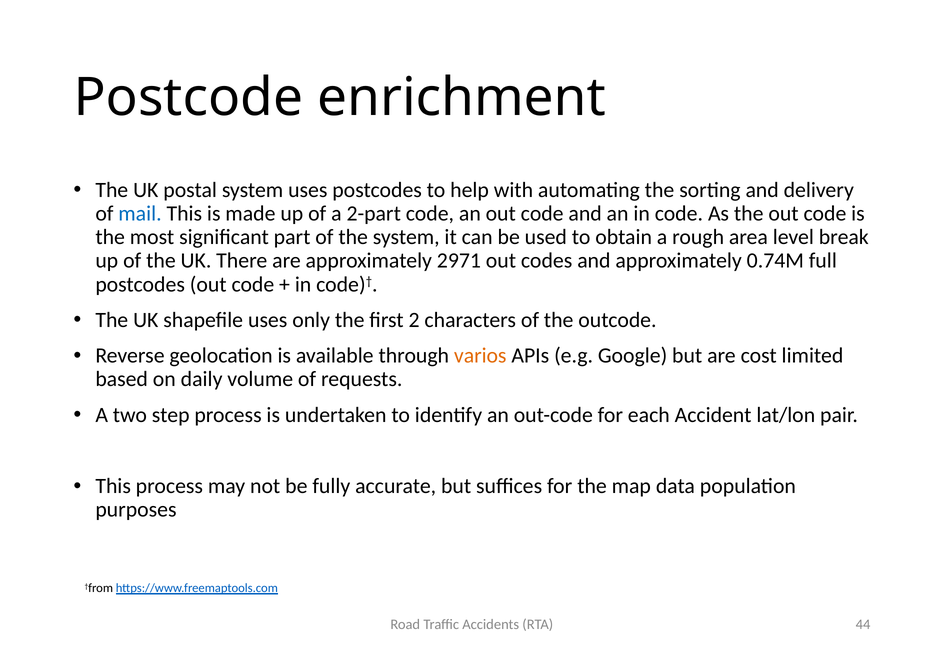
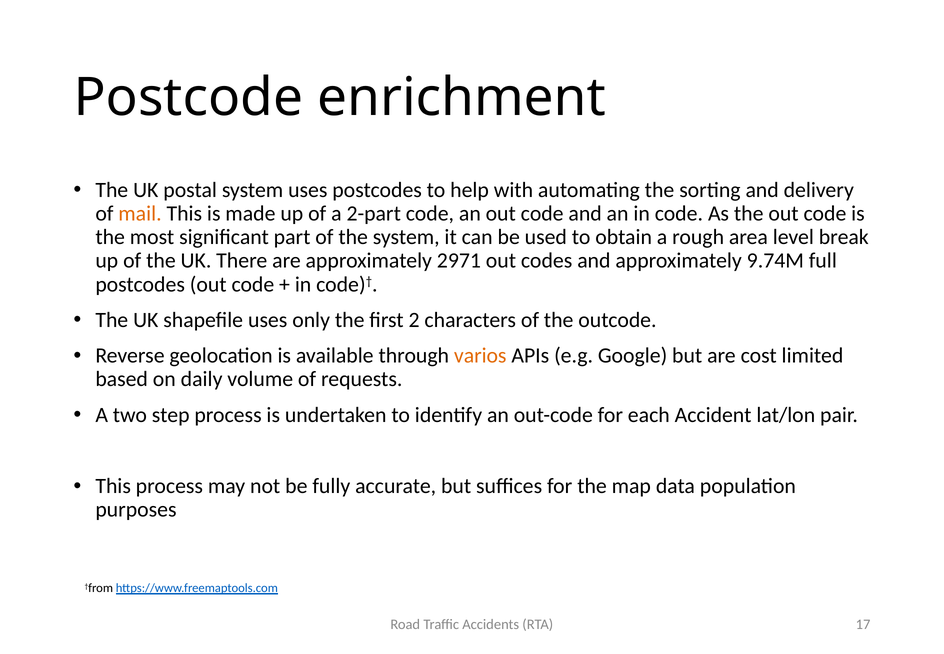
mail colour: blue -> orange (140, 214)
0.74M: 0.74M -> 9.74M (775, 261)
44: 44 -> 17 (863, 624)
